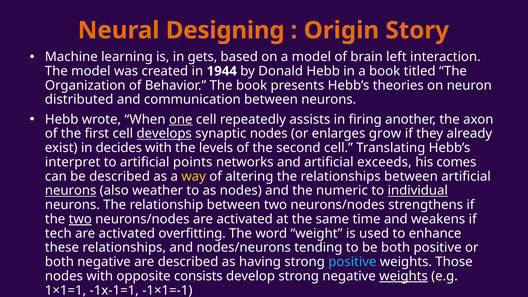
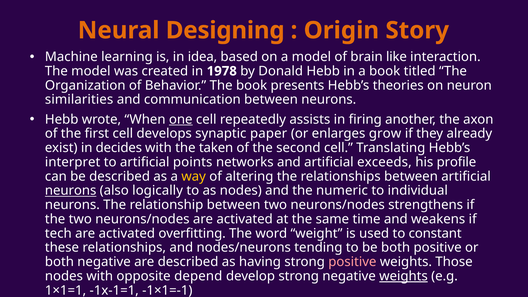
gets: gets -> idea (202, 57)
left: left -> like (396, 57)
1944: 1944 -> 1978 (222, 71)
distributed: distributed -> similarities (79, 100)
develops underline: present -> none (164, 134)
synaptic nodes: nodes -> paper (269, 134)
levels: levels -> taken (216, 148)
comes: comes -> profile (456, 162)
weather: weather -> logically (158, 191)
individual underline: present -> none (418, 191)
two underline: present -> none (80, 219)
enhance: enhance -> constant (435, 233)
positive colour: light blue -> pink (352, 262)
consists: consists -> depend (198, 276)
